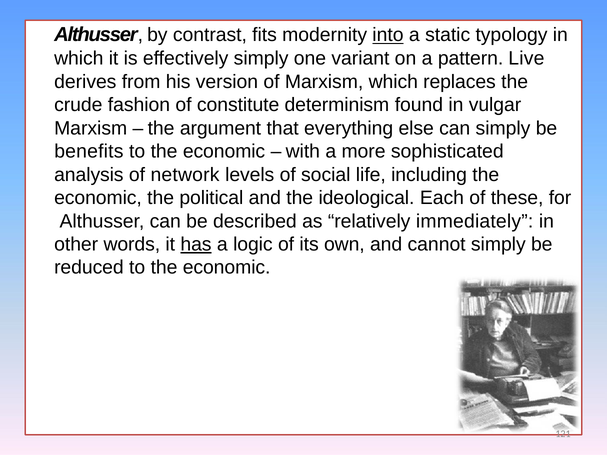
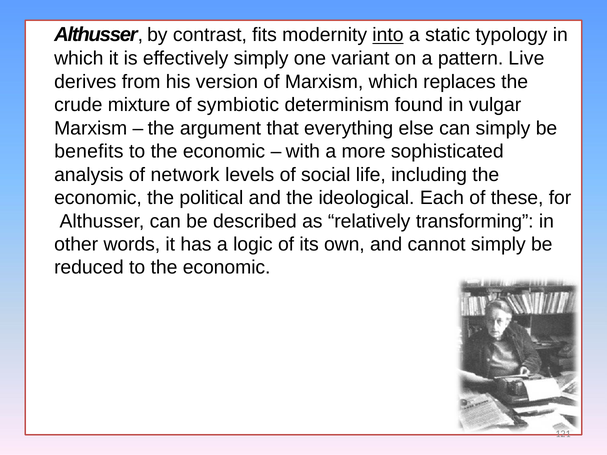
fashion: fashion -> mixture (139, 105)
constitute: constitute -> symbiotic (238, 105)
immediately: immediately -> transforming (475, 221)
has underline: present -> none (196, 244)
